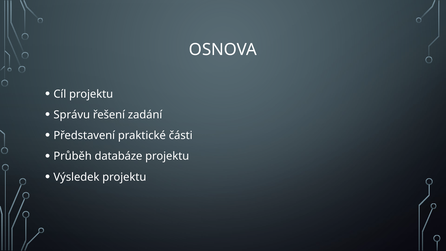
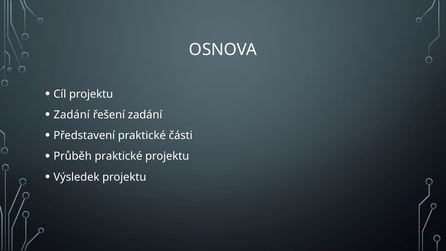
Správu: Správu -> Zadání (72, 115)
Průběh databáze: databáze -> praktické (118, 156)
